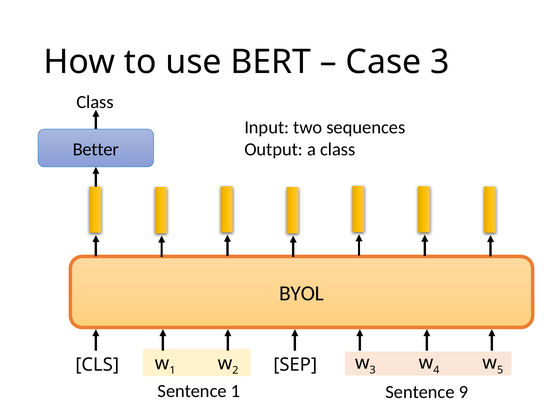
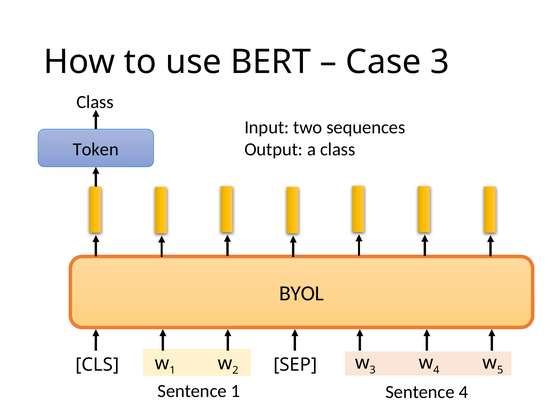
Better: Better -> Token (96, 149)
Sentence 9: 9 -> 4 (463, 391)
